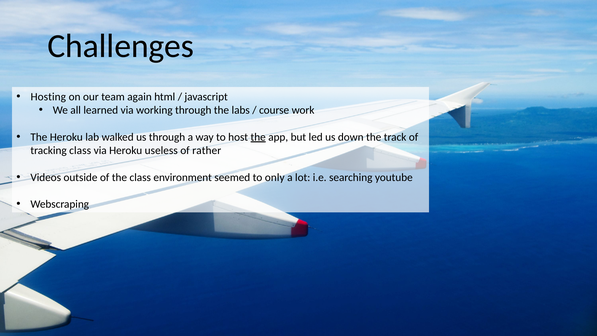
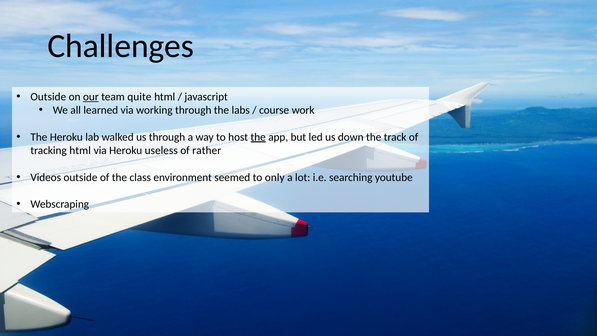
Hosting: Hosting -> Outside (48, 97)
our underline: none -> present (91, 97)
again: again -> quite (139, 97)
tracking class: class -> html (80, 150)
